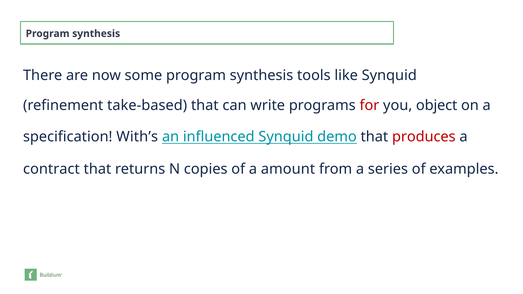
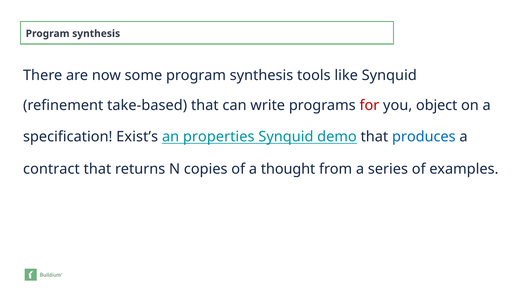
With’s: With’s -> Exist’s (137, 137)
influenced: influenced -> properties (219, 137)
produces colour: red -> blue (424, 137)
amount: amount -> thought (288, 169)
